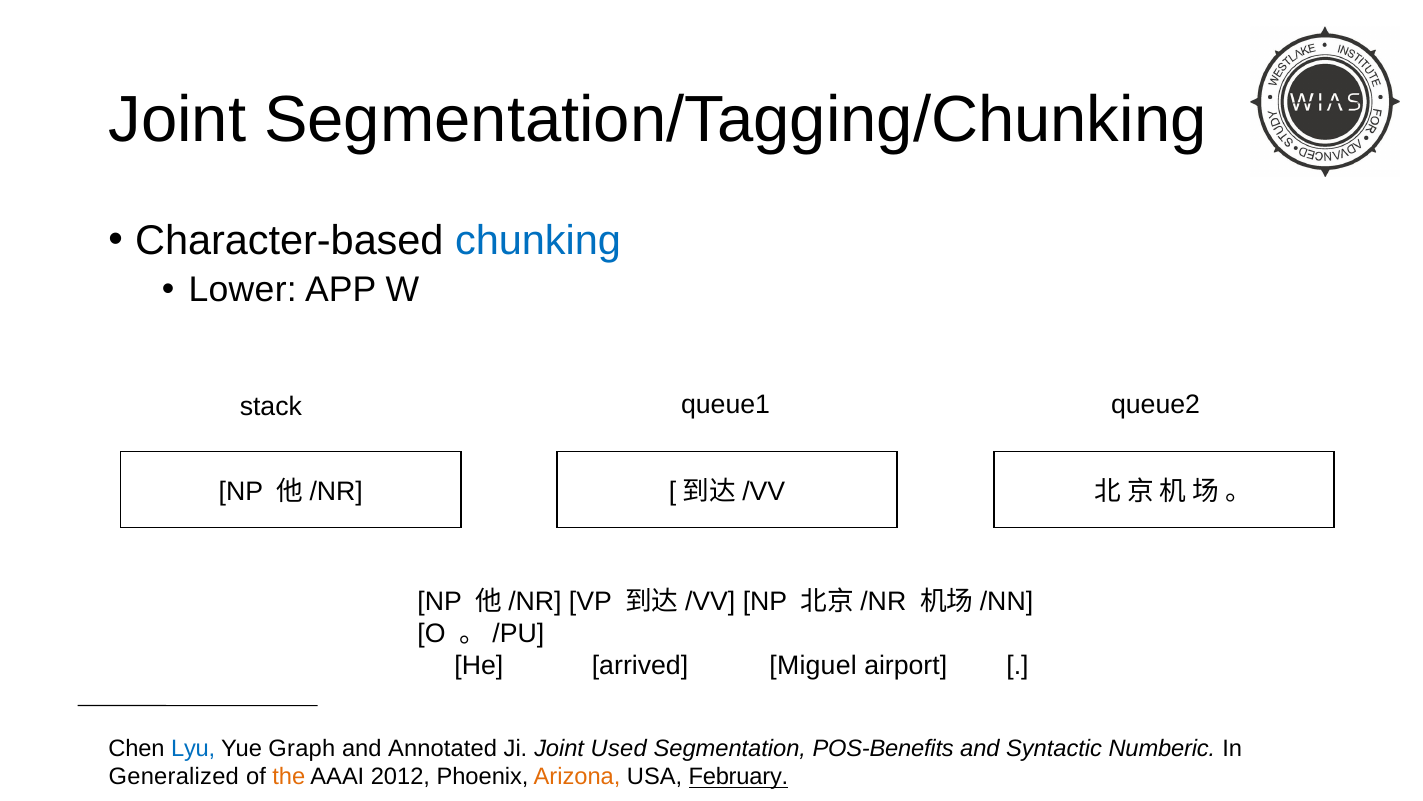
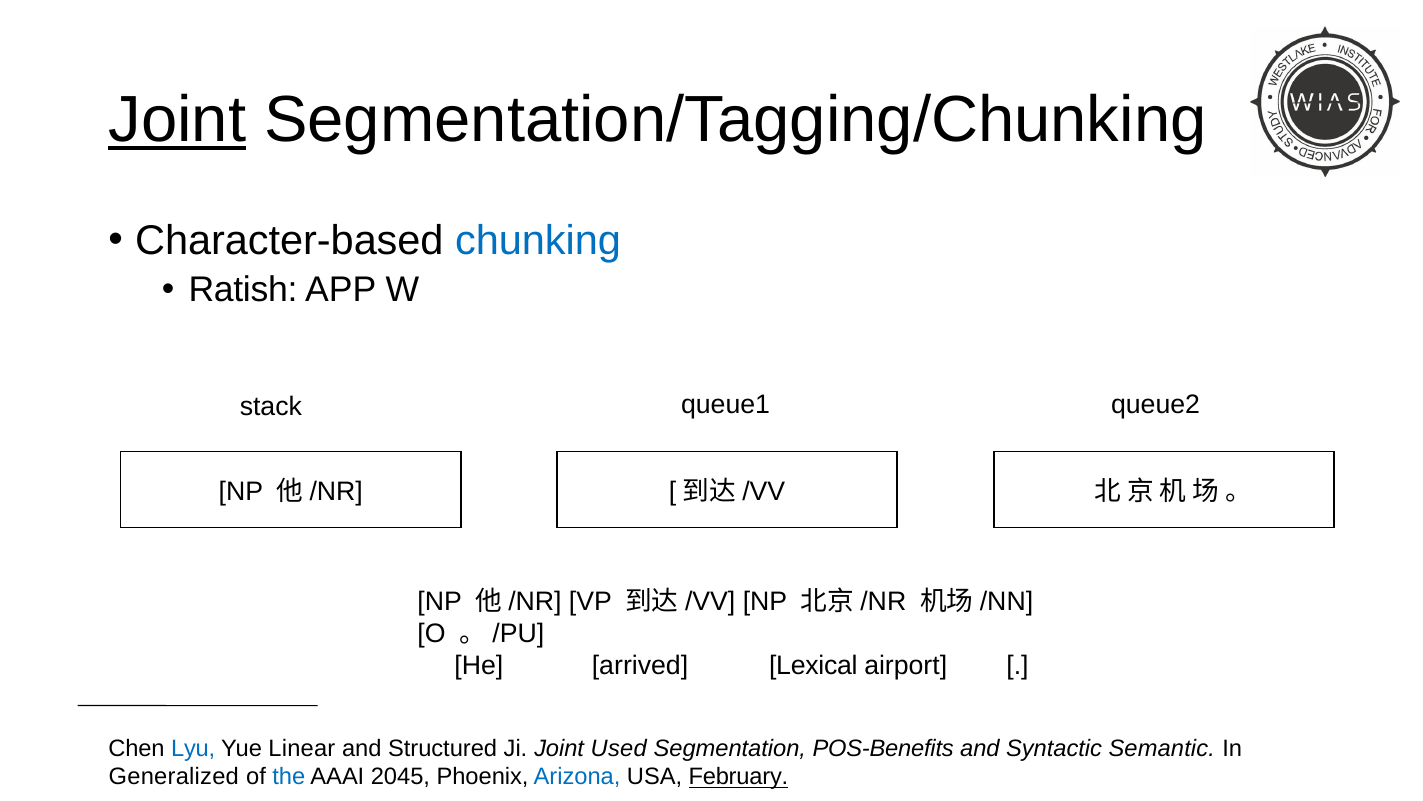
Joint underline: none -> present (177, 120)
Lower: Lower -> Ratish (243, 290)
Miguel: Miguel -> Lexical (813, 666)
Graph: Graph -> Linear (302, 748)
Annotated: Annotated -> Structured (443, 748)
Numberic: Numberic -> Semantic (1162, 748)
the colour: orange -> blue (289, 777)
2012: 2012 -> 2045 (400, 777)
Arizona colour: orange -> blue (577, 777)
